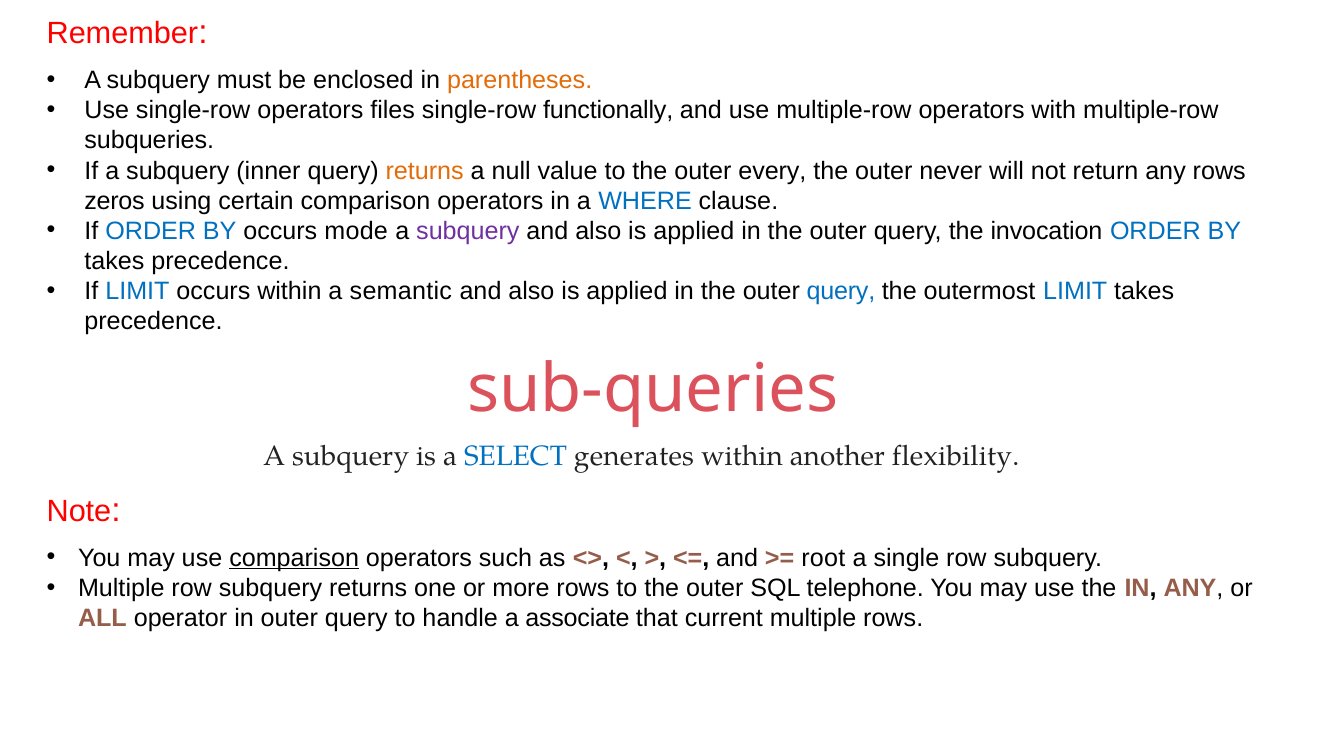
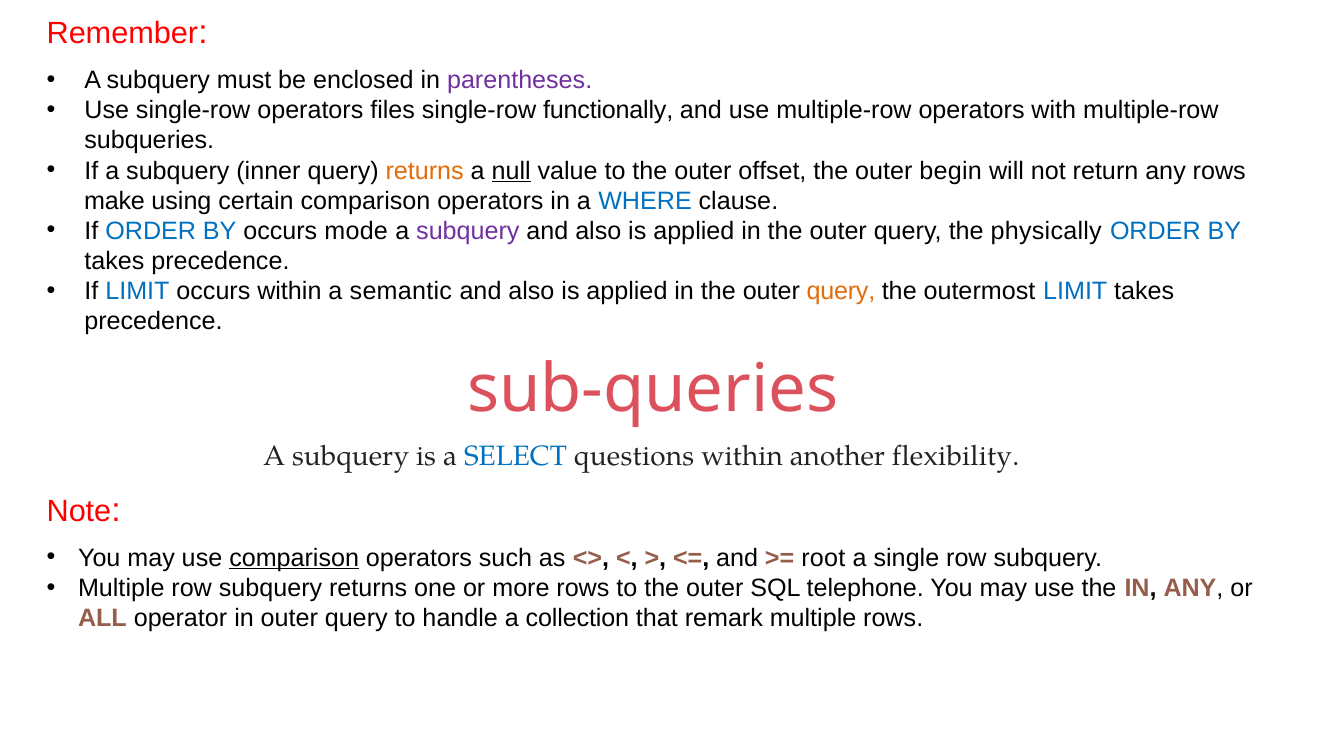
parentheses colour: orange -> purple (520, 80)
null underline: none -> present (511, 171)
every: every -> offset (772, 171)
never: never -> begin (951, 171)
zeros: zeros -> make (115, 201)
invocation: invocation -> physically (1046, 231)
query colour: blue -> orange (841, 291)
generates: generates -> questions (634, 456)
associate: associate -> collection (577, 618)
current: current -> remark (724, 618)
